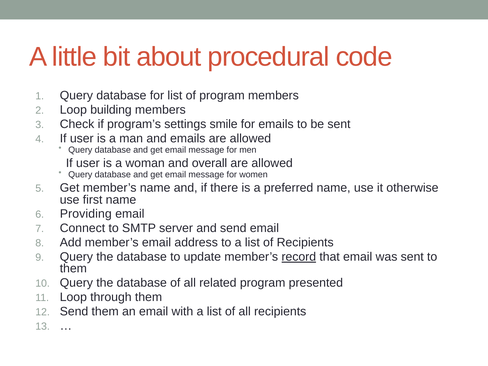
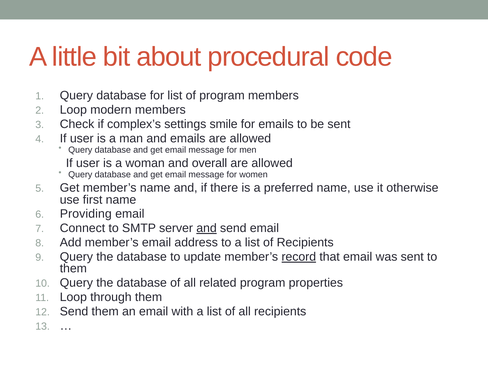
building: building -> modern (111, 110)
program’s: program’s -> complex’s (134, 124)
and underline: none -> present (207, 228)
presented: presented -> properties (316, 283)
